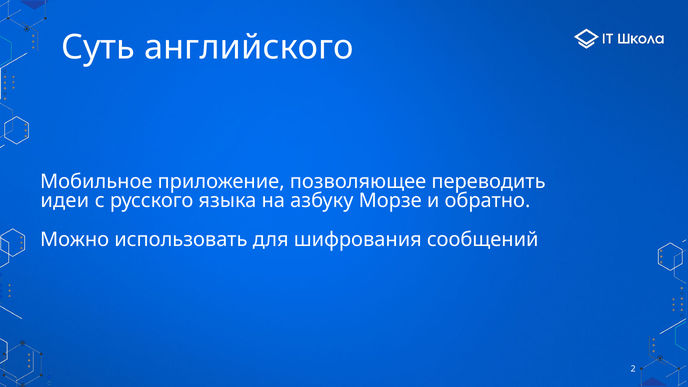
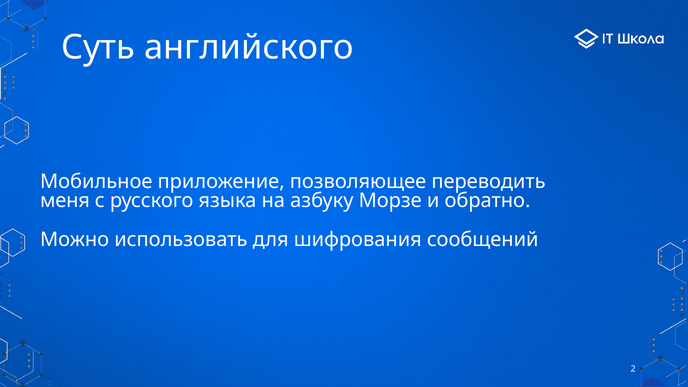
идеи: идеи -> меня (65, 201)
